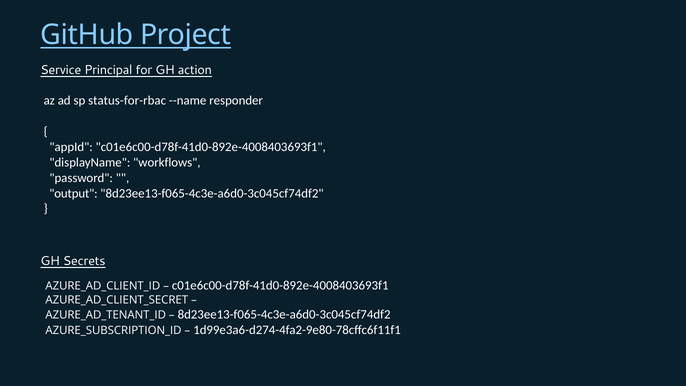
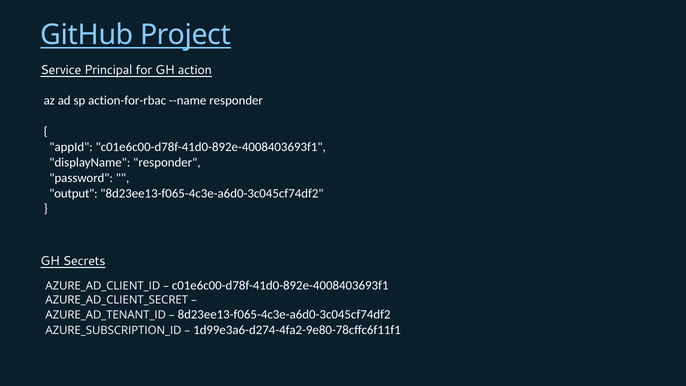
status-for-rbac: status-for-rbac -> action-for-rbac (127, 101)
displayName workflows: workflows -> responder (167, 162)
